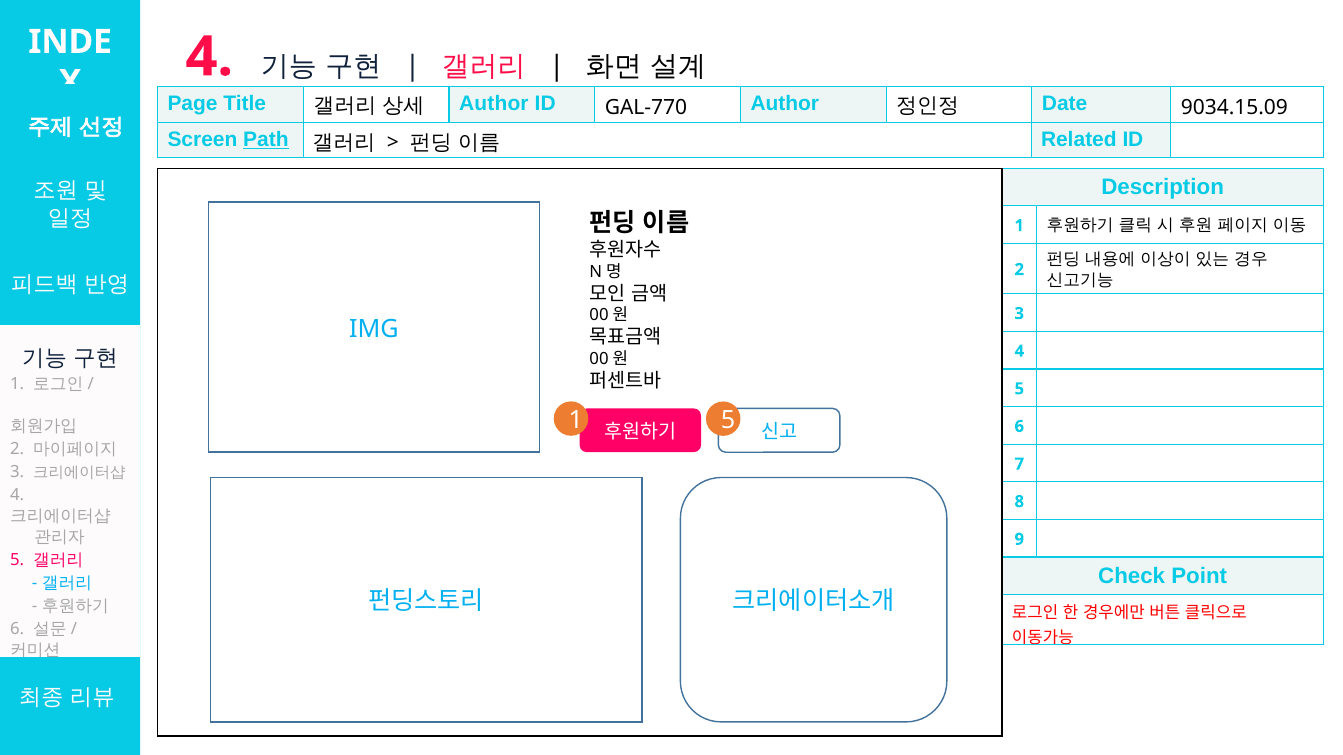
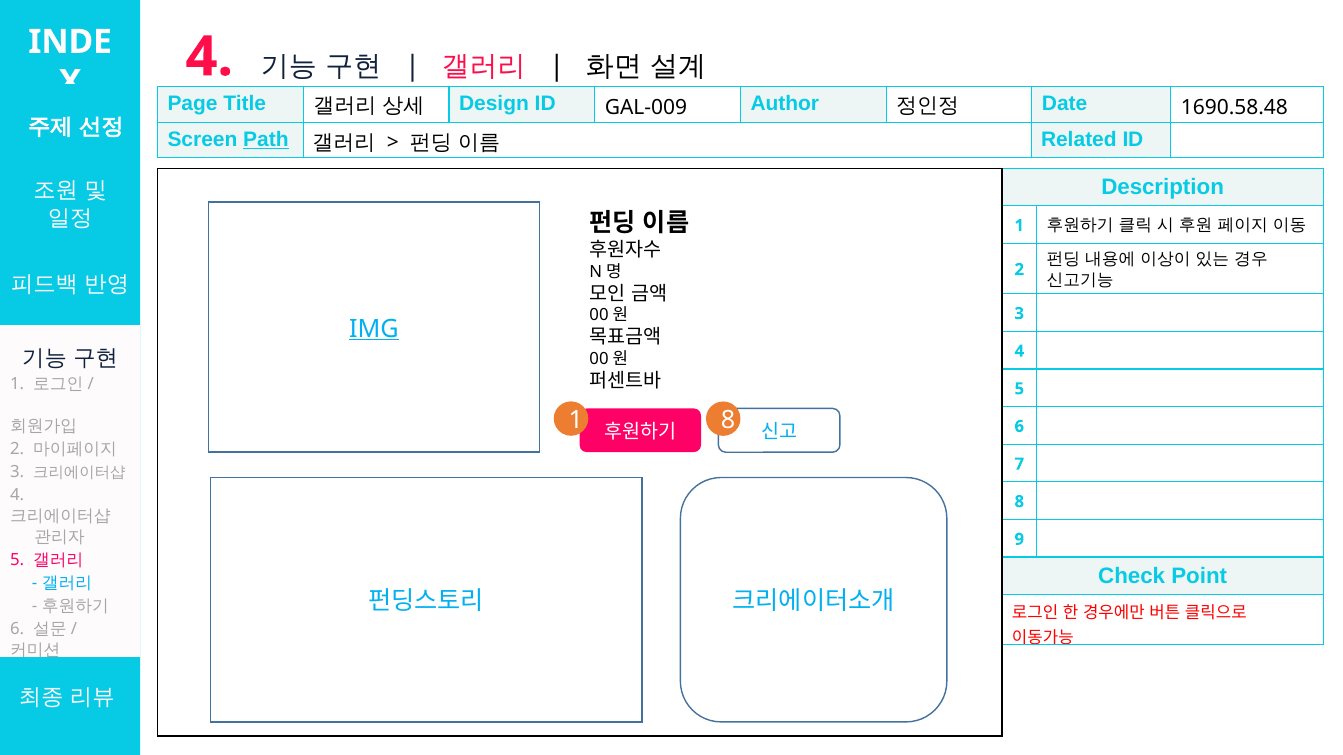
Author: Author -> Design (494, 104)
GAL-770: GAL-770 -> GAL-009 (646, 107)
9034.15.09: 9034.15.09 -> 1690.58.48 (1234, 107)
IMG underline: none -> present (374, 329)
1 5: 5 -> 8 (728, 421)
